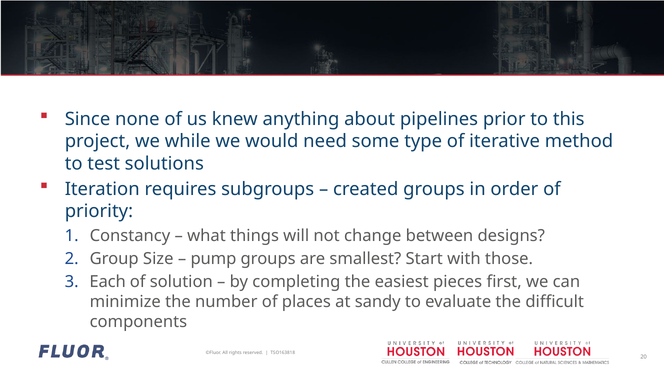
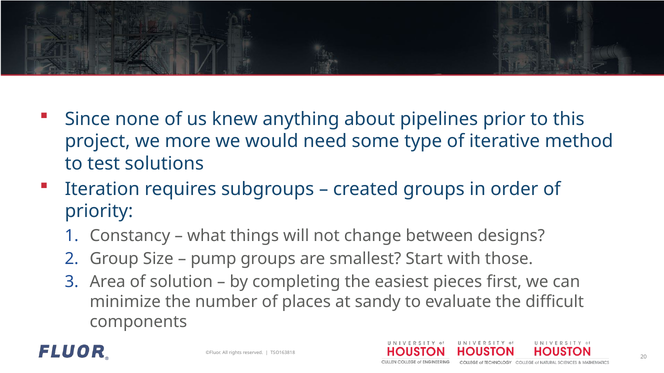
while: while -> more (188, 142)
Each: Each -> Area (108, 282)
